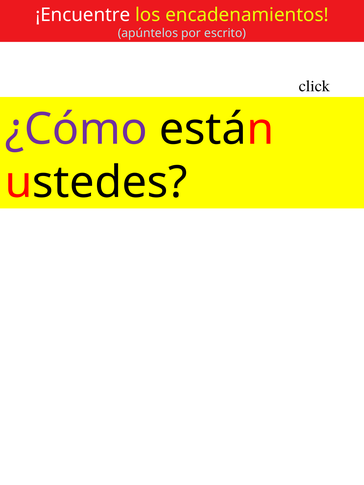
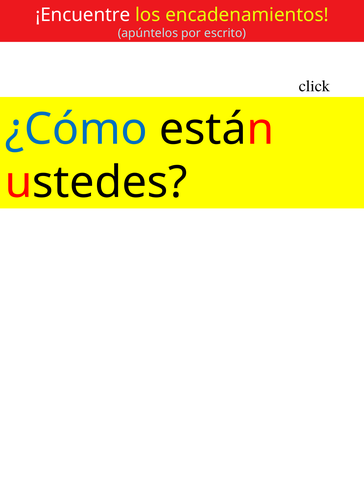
¿Cómo colour: purple -> blue (76, 129)
